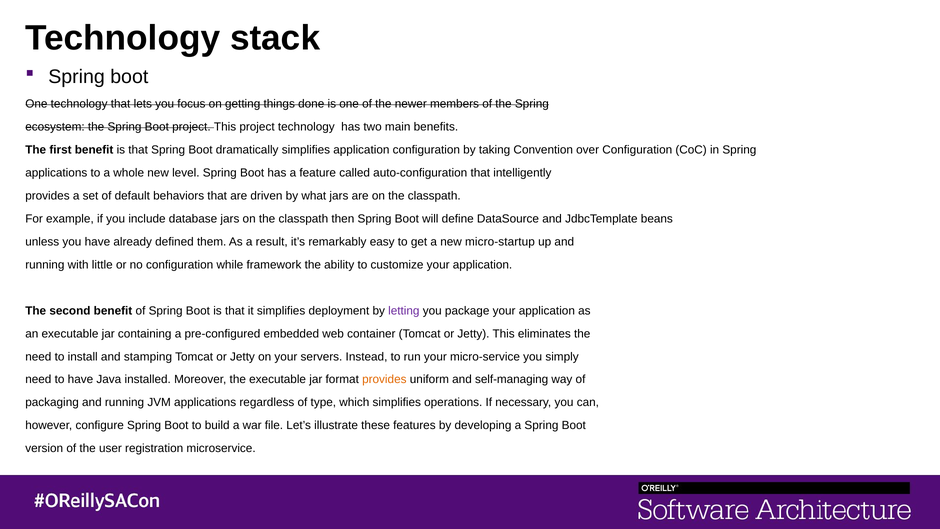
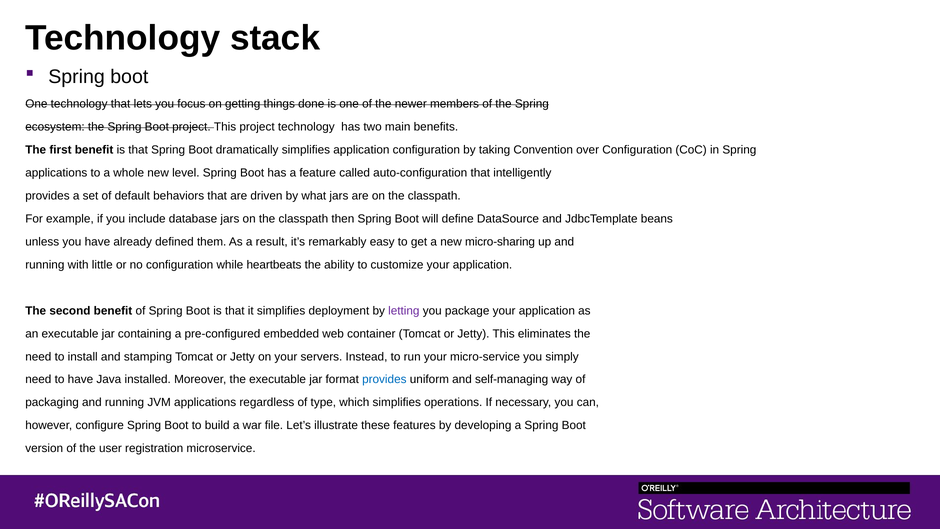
micro-startup: micro-startup -> micro-sharing (500, 242)
framework: framework -> heartbeats (274, 265)
provides colour: orange -> blue (384, 379)
